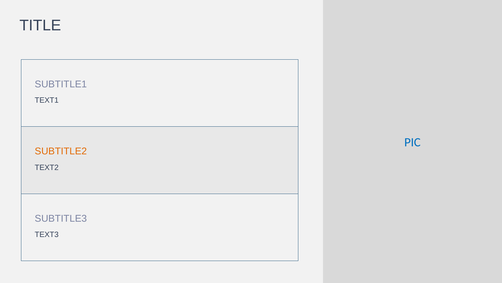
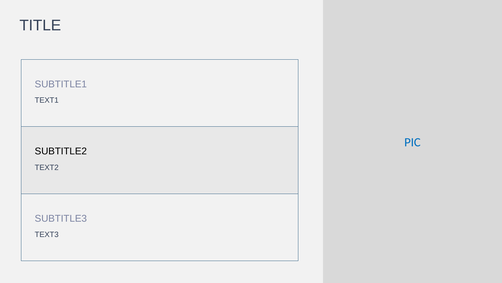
SUBTITLE2 colour: orange -> black (61, 151)
